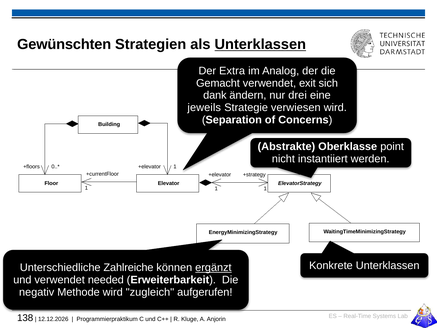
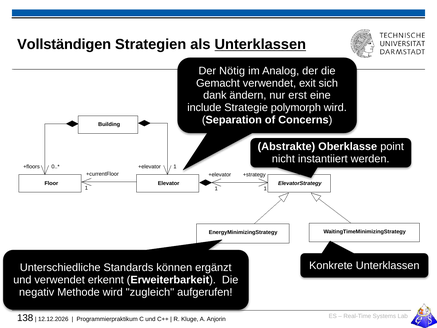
Gewünschten: Gewünschten -> Vollständigen (64, 44)
Extra: Extra -> Nötig (232, 71)
drei: drei -> erst (298, 95)
jeweils: jeweils -> include (204, 107)
verwiesen: verwiesen -> polymorph (296, 107)
Zahlreiche: Zahlreiche -> Standards (128, 267)
ergänzt underline: present -> none (213, 267)
needed: needed -> erkennt (106, 280)
